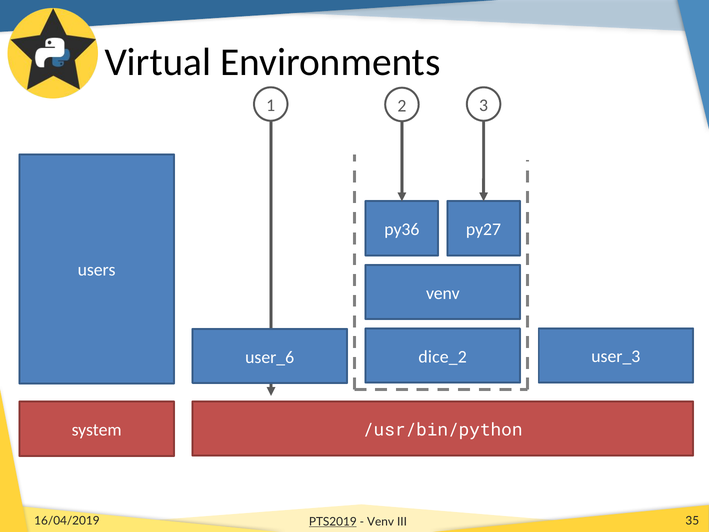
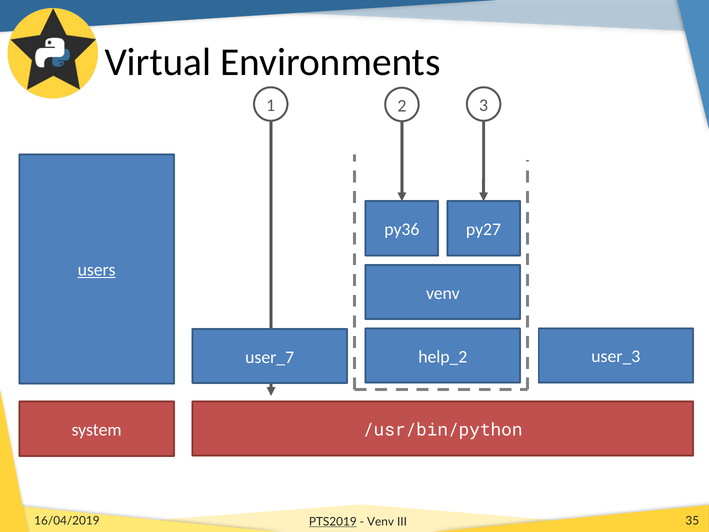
users underline: none -> present (97, 270)
dice_2: dice_2 -> help_2 (443, 357)
user_6: user_6 -> user_7 (270, 357)
